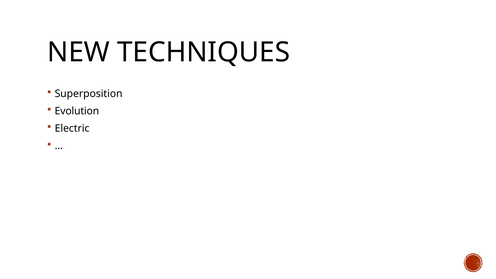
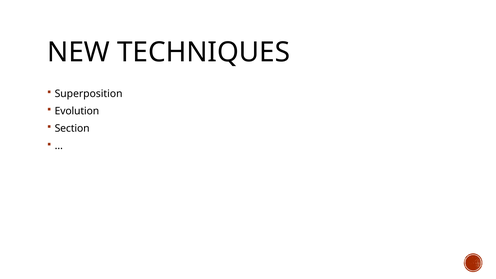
Electric: Electric -> Section (72, 128)
